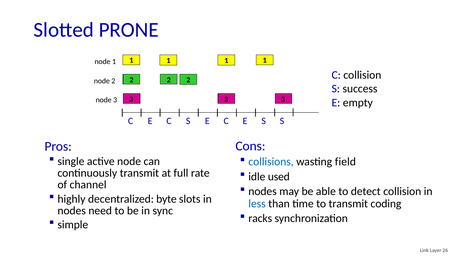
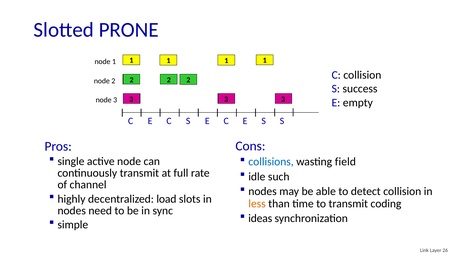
used: used -> such (279, 176)
byte: byte -> load (166, 199)
less colour: blue -> orange (257, 203)
racks: racks -> ideas (260, 218)
